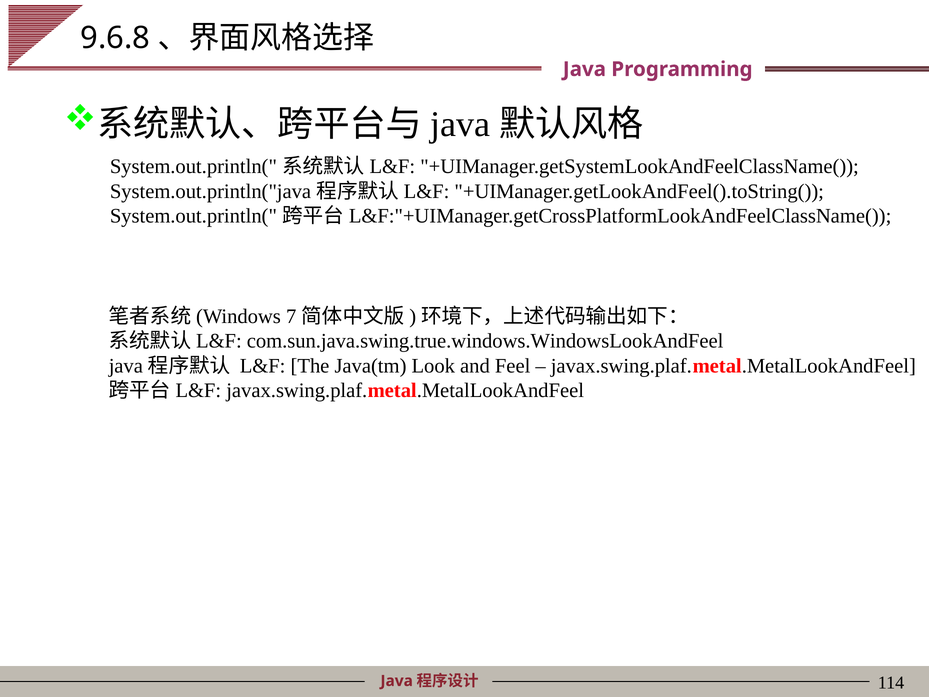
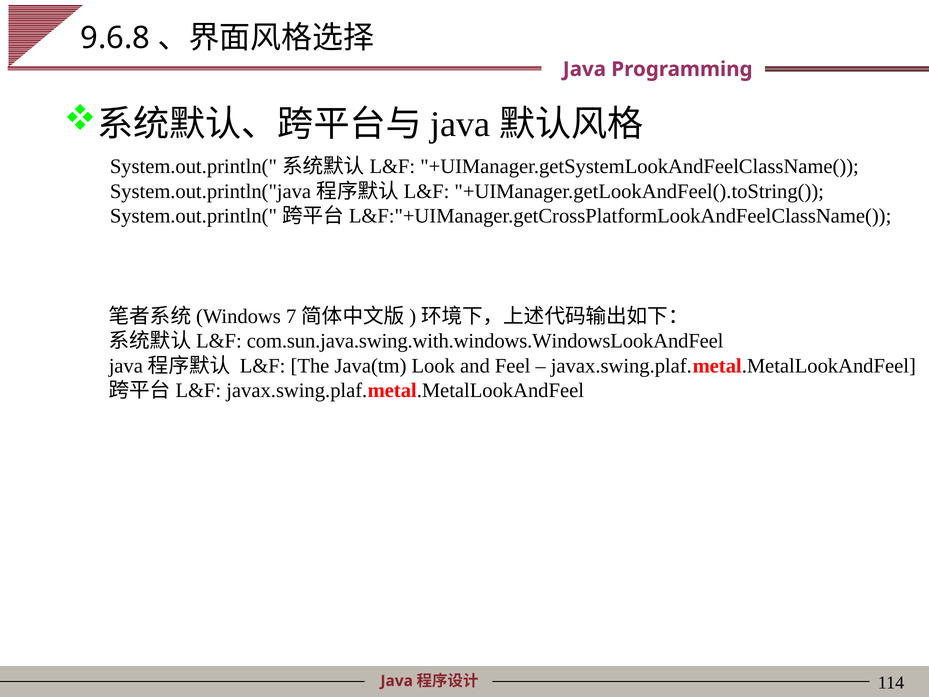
com.sun.java.swing.true.windows.WindowsLookAndFeel: com.sun.java.swing.true.windows.WindowsLookAndFeel -> com.sun.java.swing.with.windows.WindowsLookAndFeel (485, 341)
